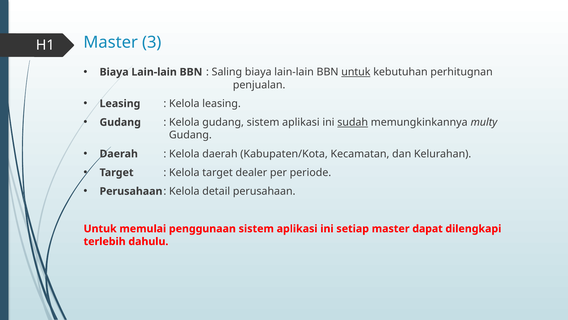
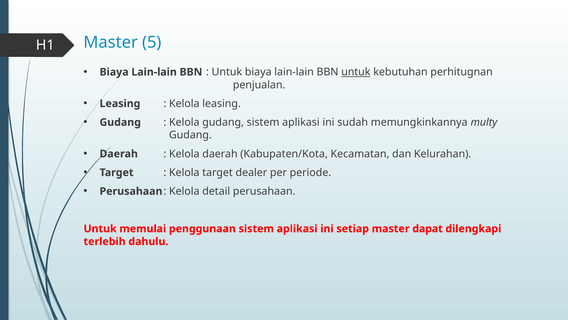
3: 3 -> 5 (152, 42)
Saling: Saling -> Untuk (227, 72)
sudah underline: present -> none (353, 122)
